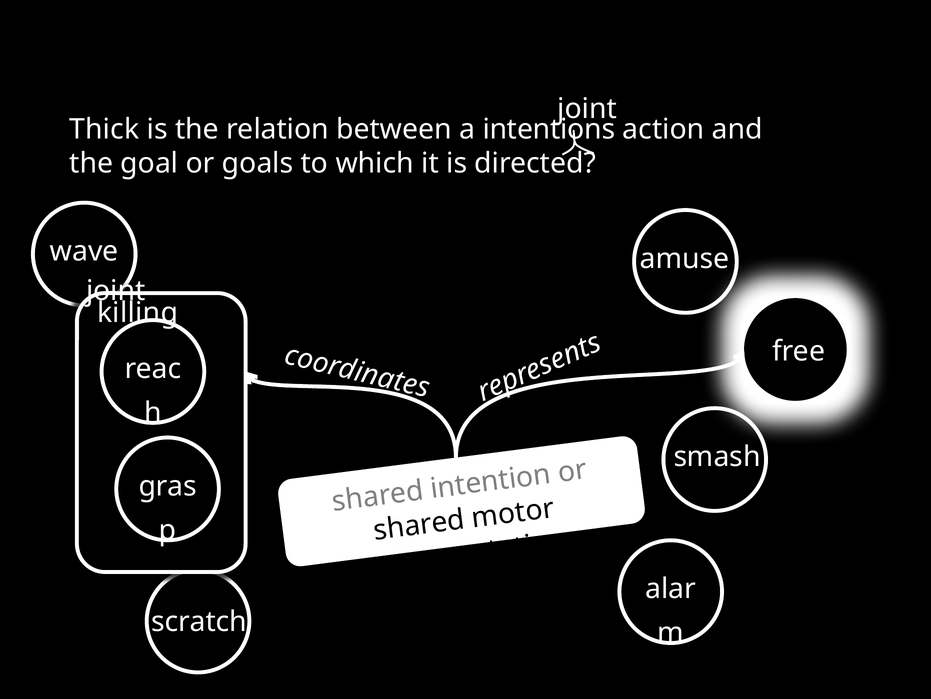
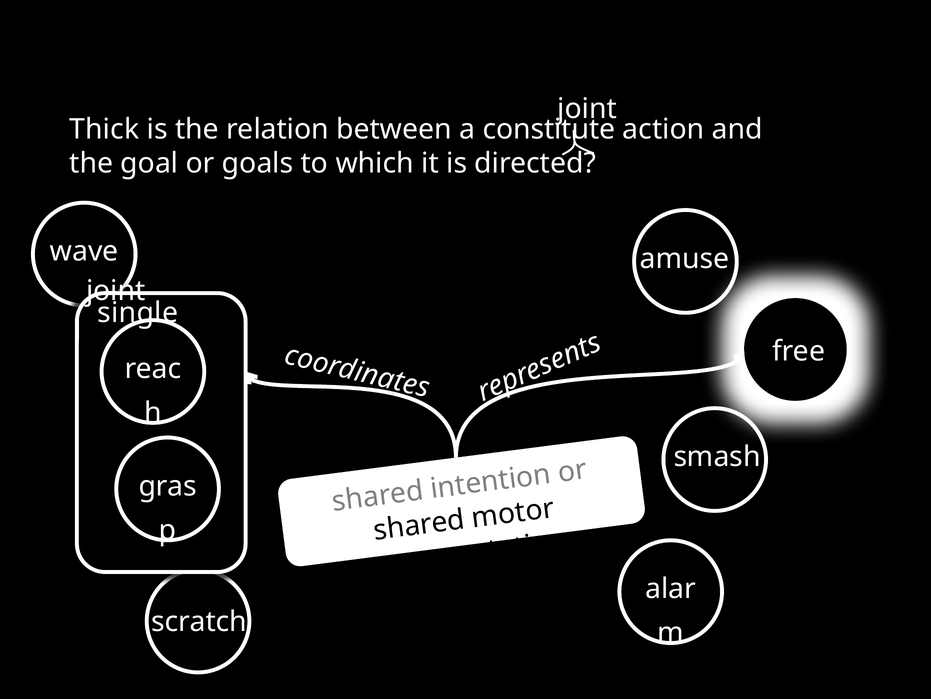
intentions: intentions -> constitute (549, 129)
killing: killing -> single (138, 313)
